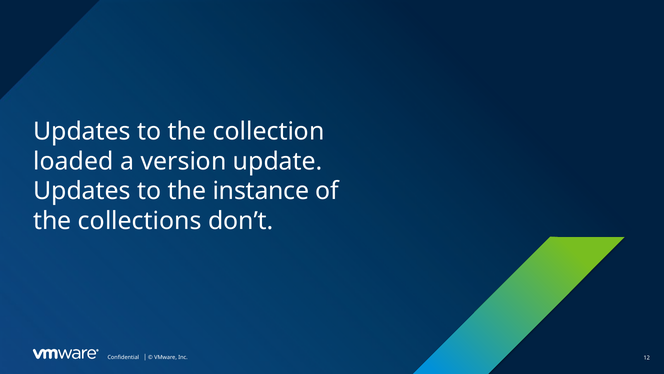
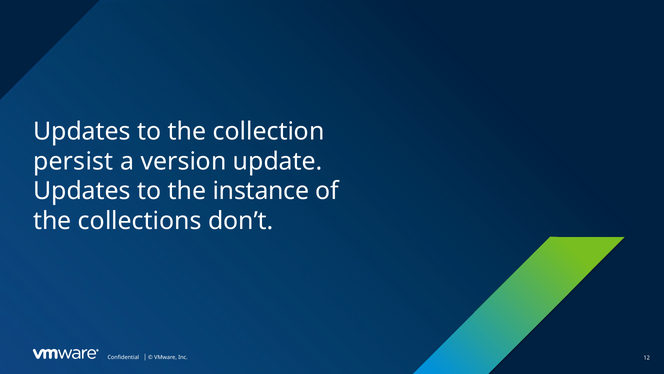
loaded: loaded -> persist (73, 161)
